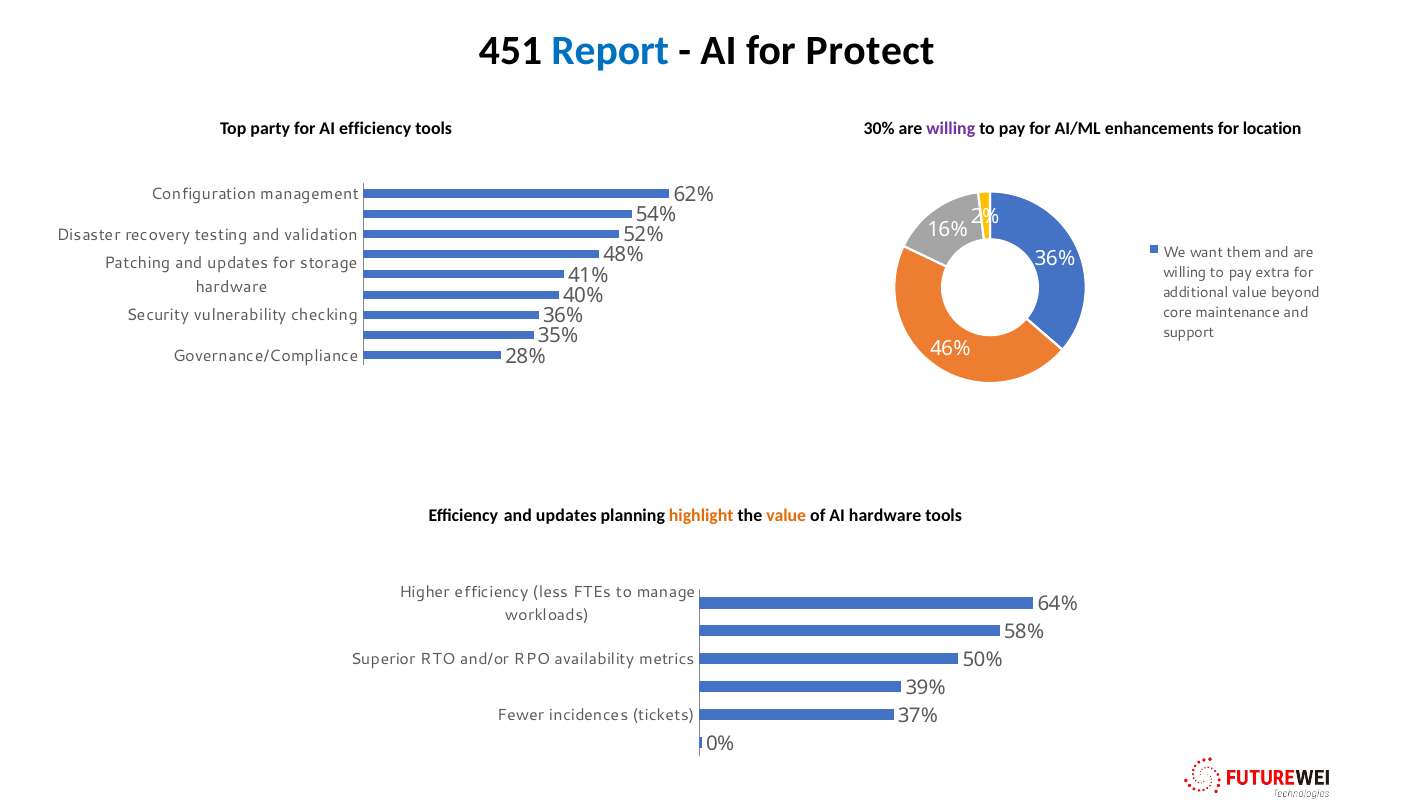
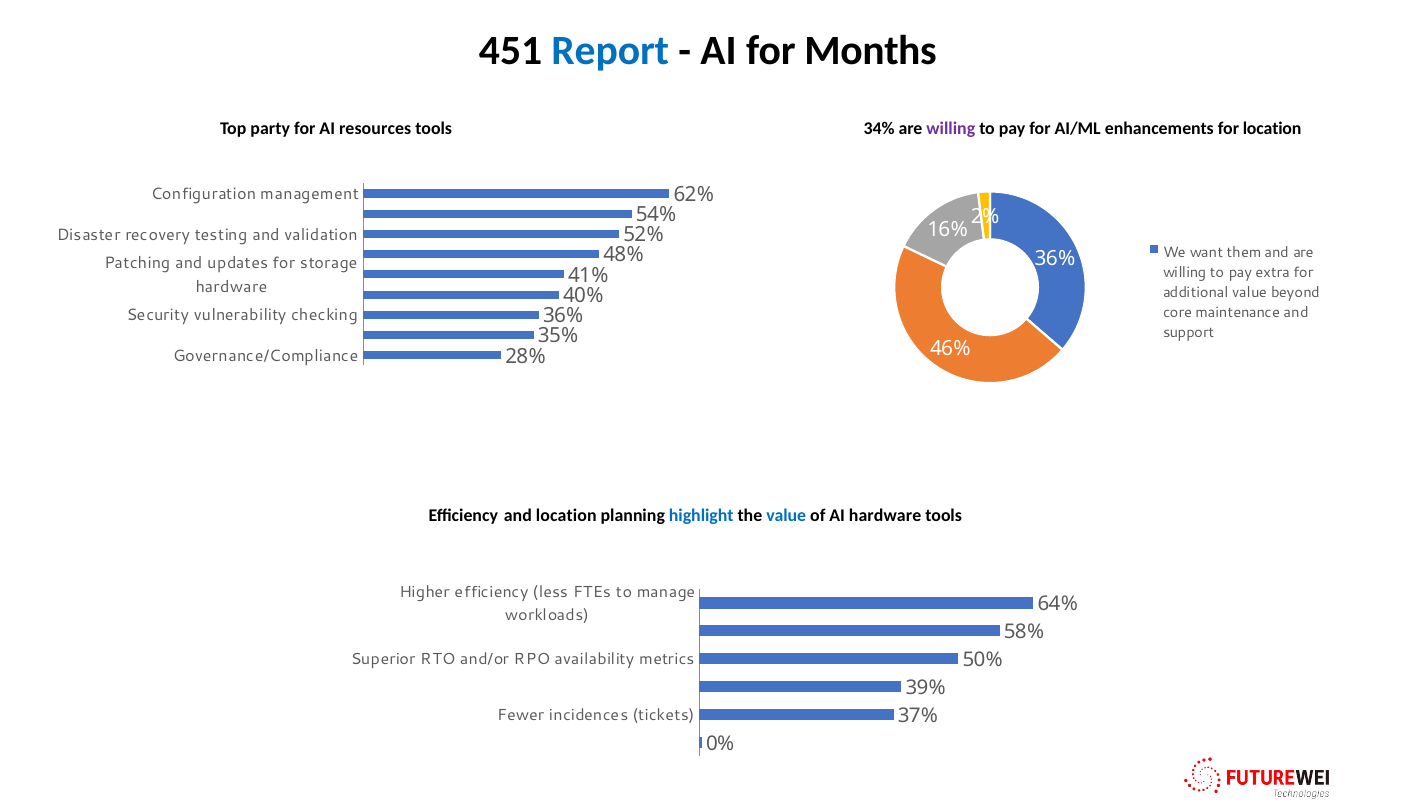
Protect: Protect -> Months (871, 50)
AI efficiency: efficiency -> resources (375, 129)
30%: 30% -> 34% (879, 129)
Efficiency and updates: updates -> location (566, 515)
highlight colour: orange -> blue (701, 515)
value colour: orange -> blue (786, 515)
